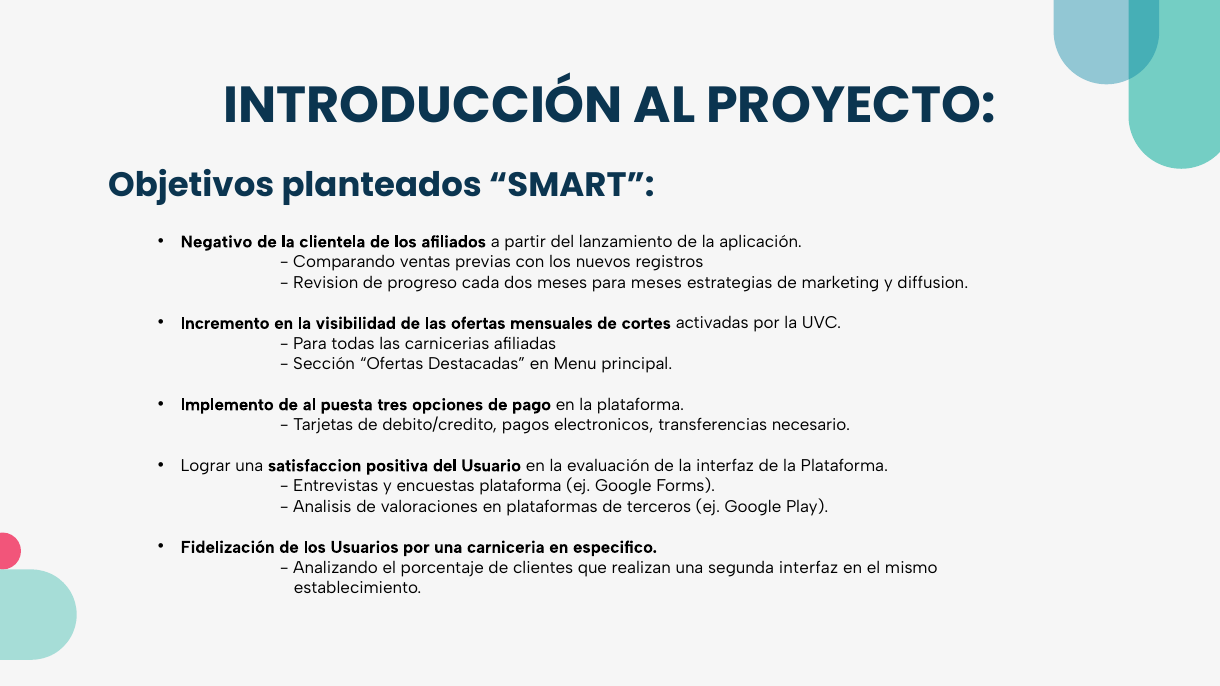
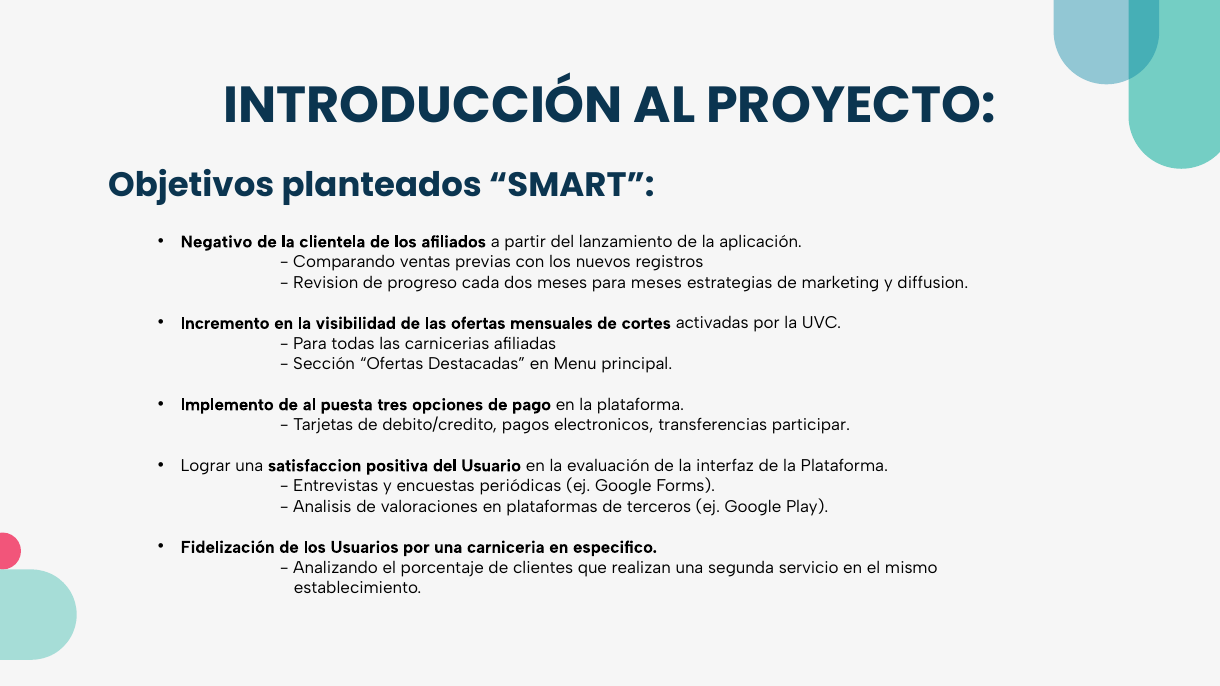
necesario: necesario -> participar (811, 425)
encuestas plataforma: plataforma -> periódicas (520, 486)
segunda interfaz: interfaz -> servicio (809, 568)
